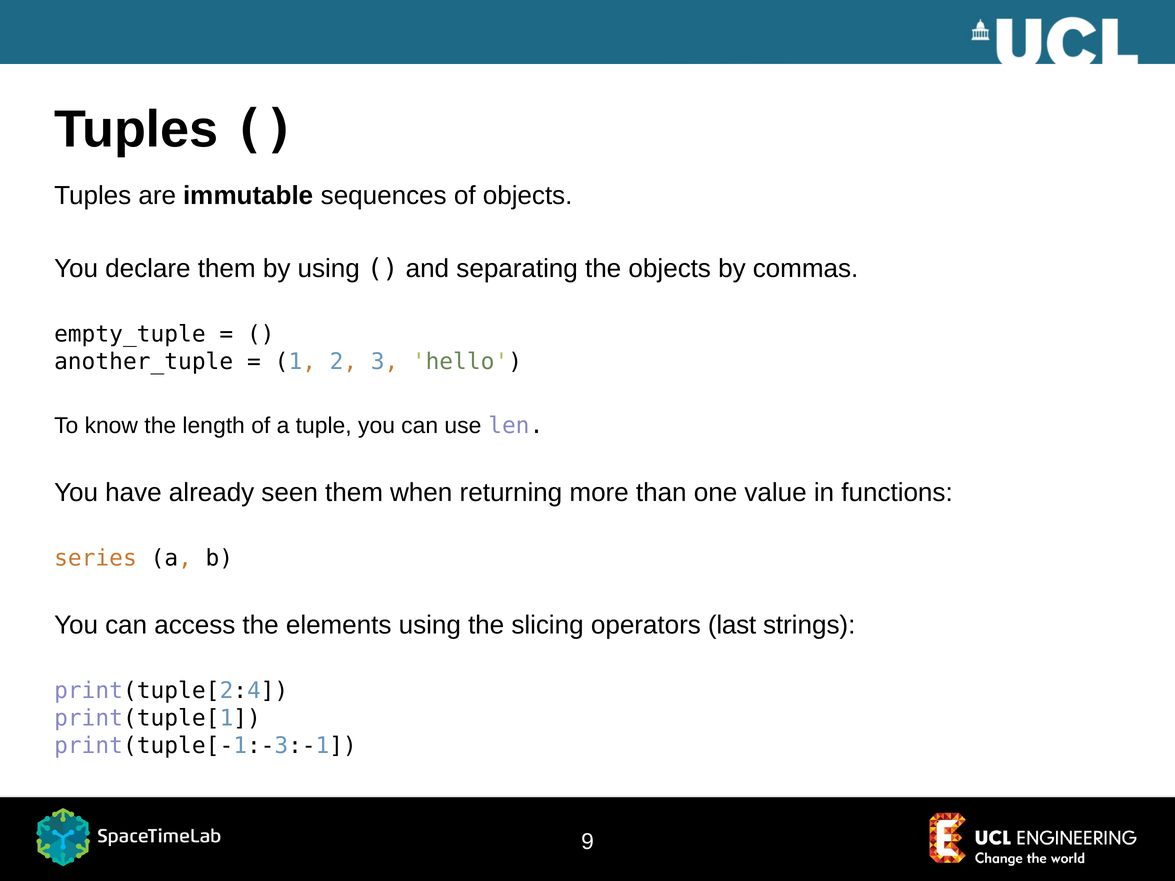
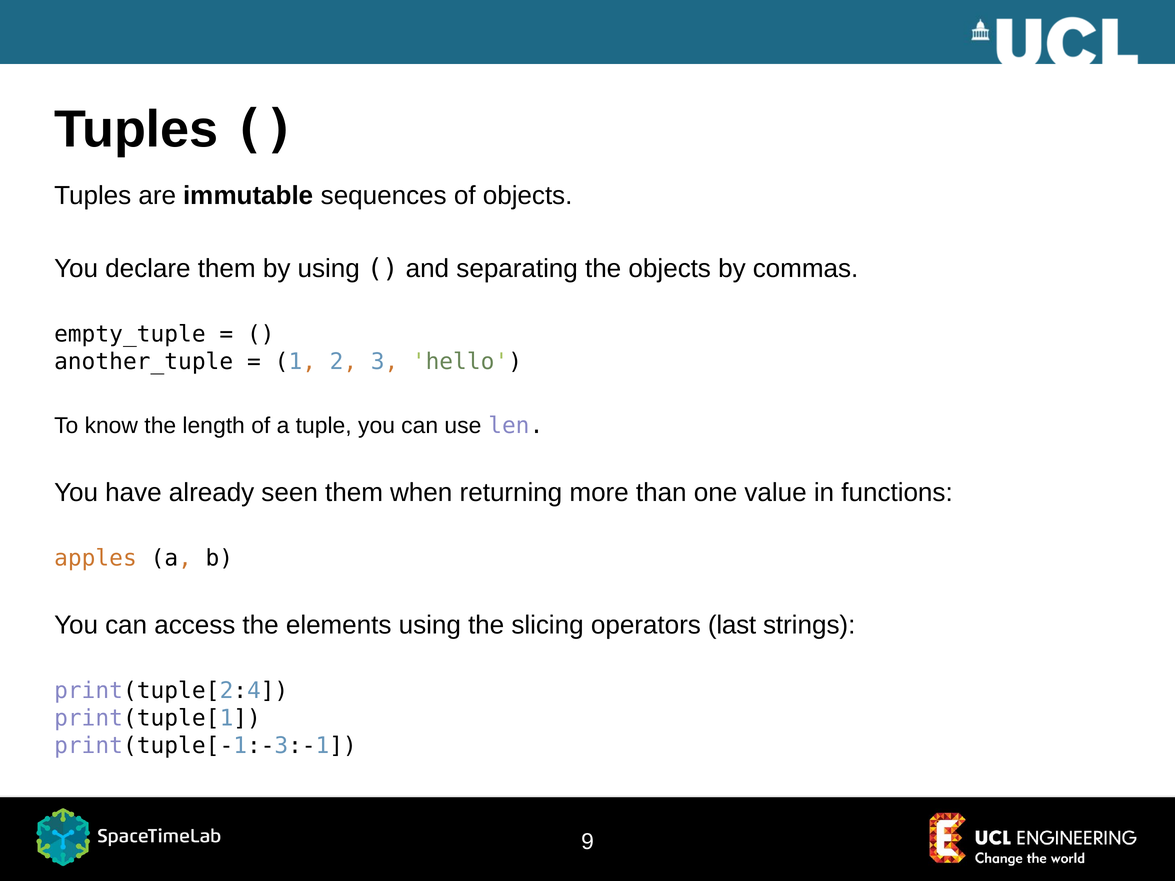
series: series -> apples (95, 558)
